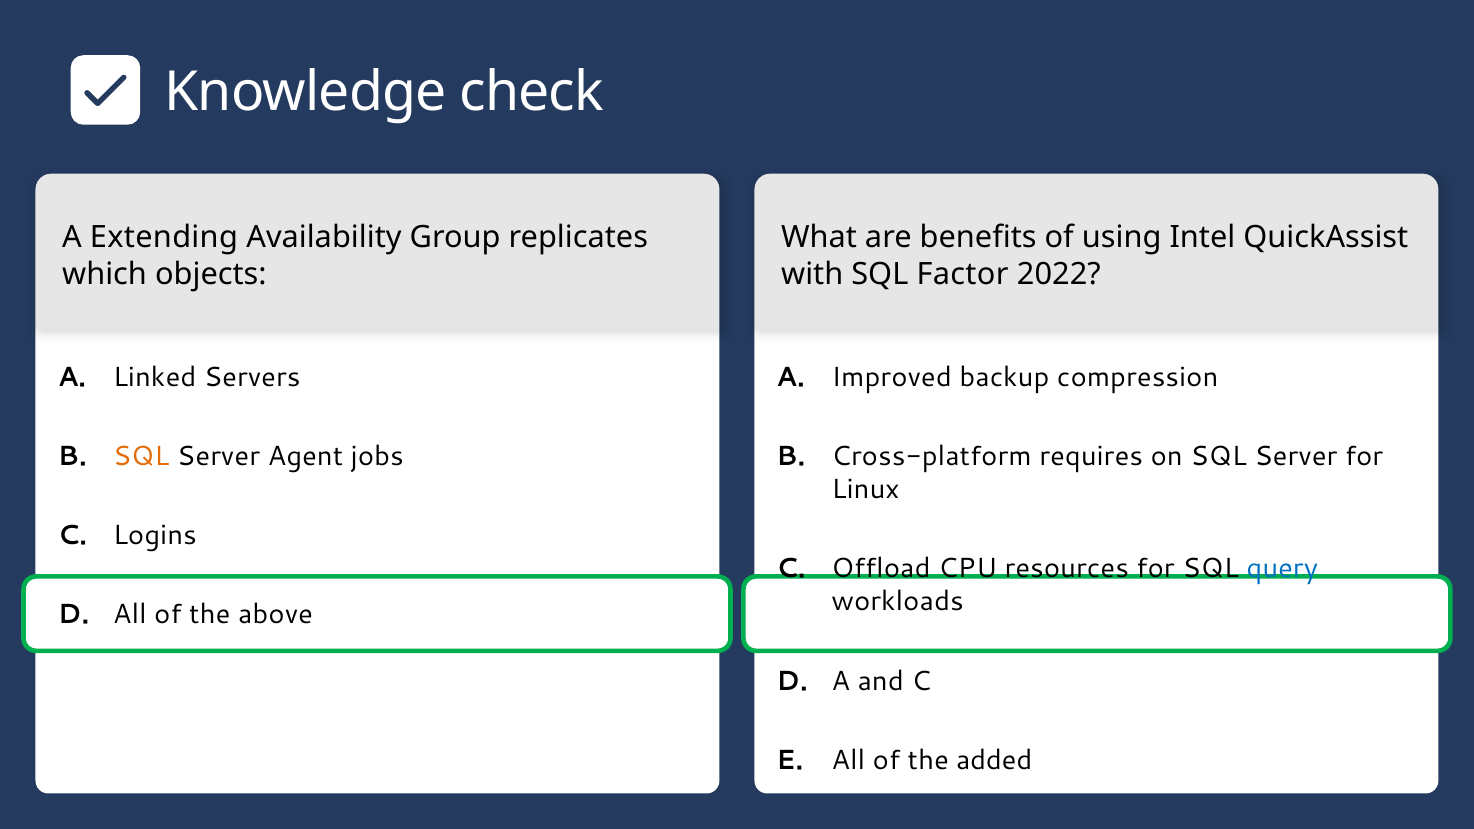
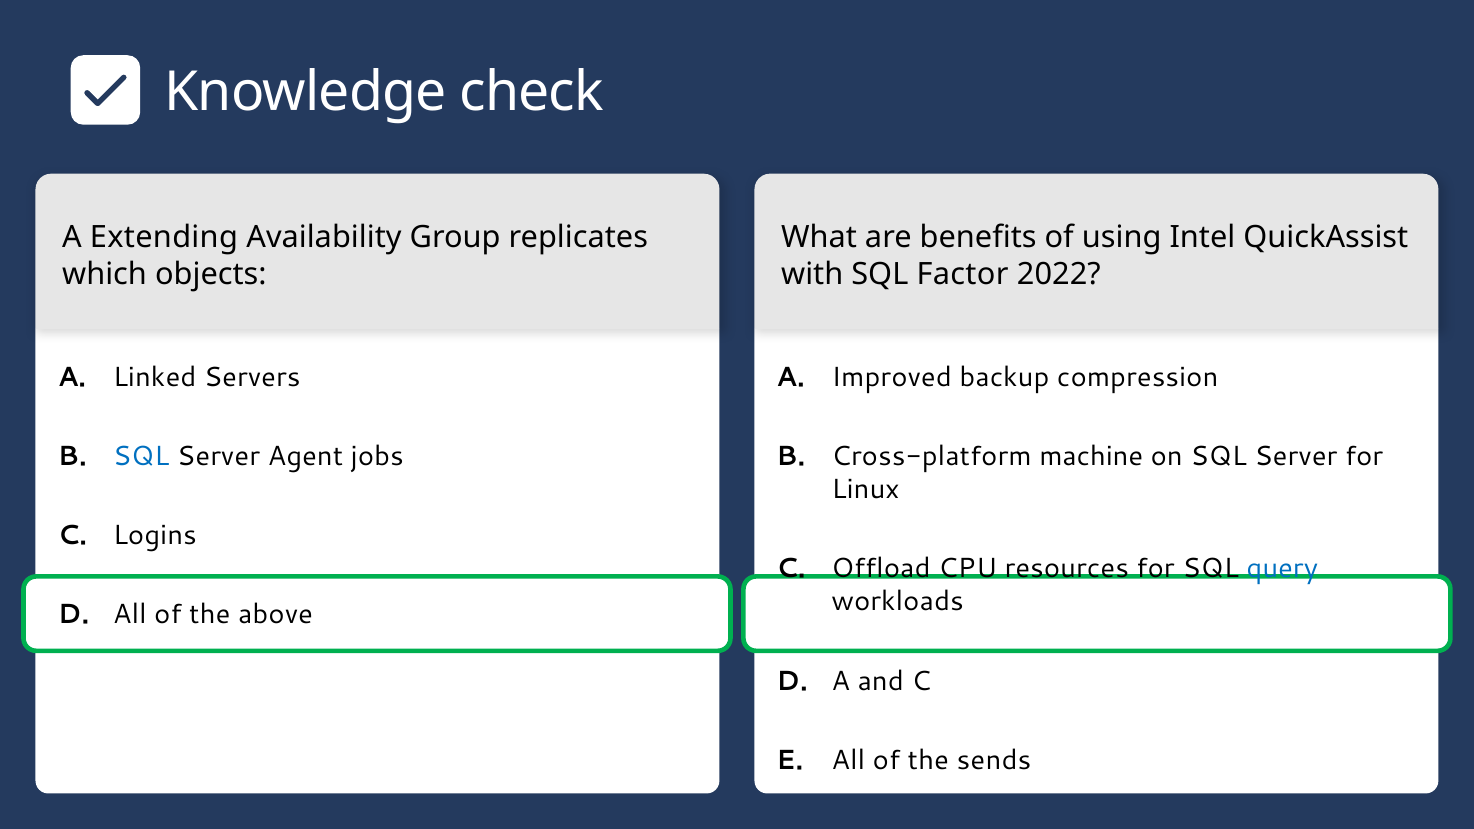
SQL colour: orange -> blue (141, 456)
requires: requires -> machine (1091, 456)
added: added -> sends (994, 760)
